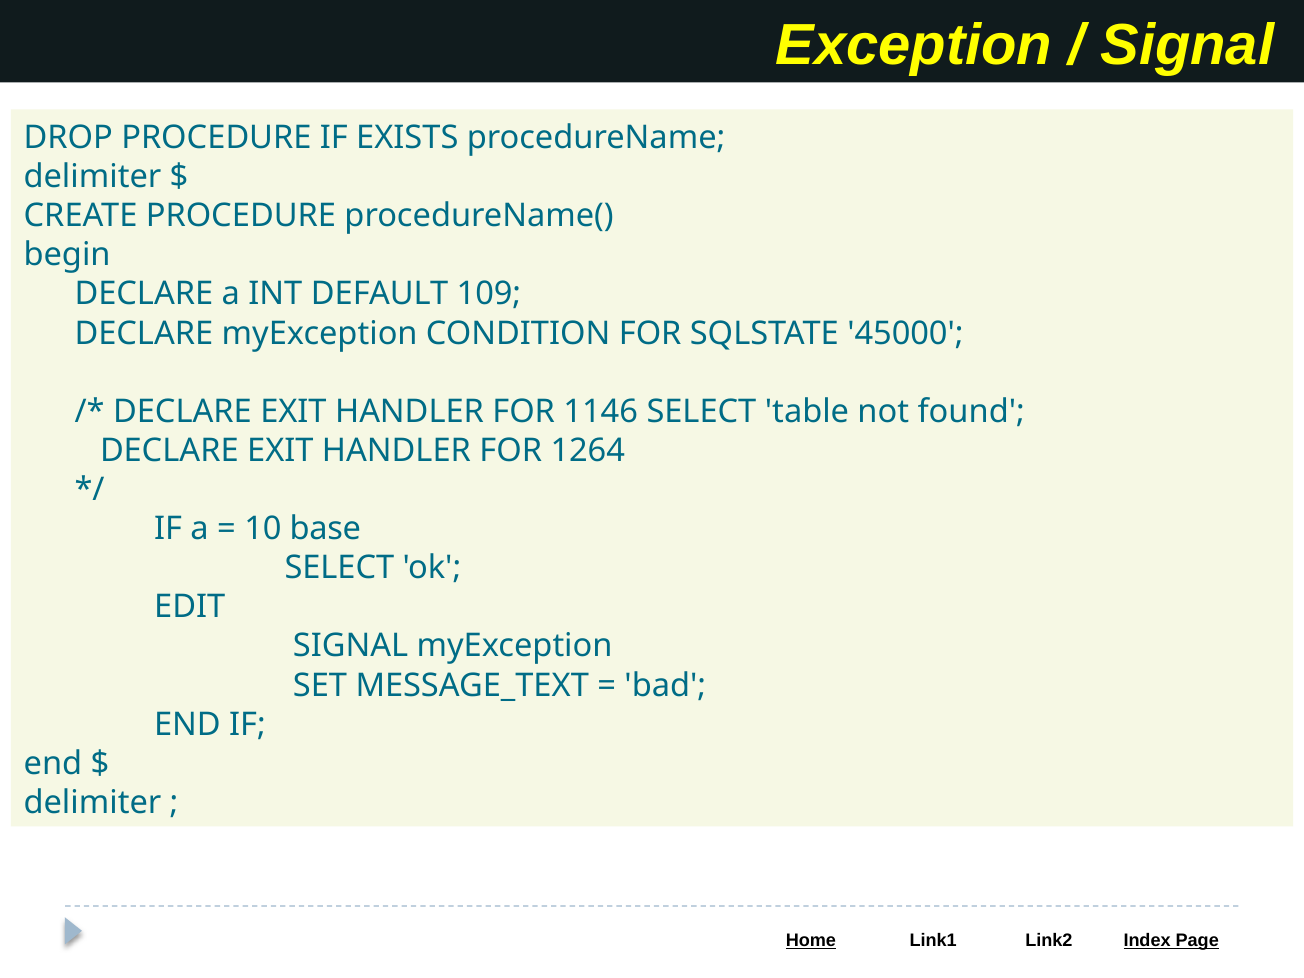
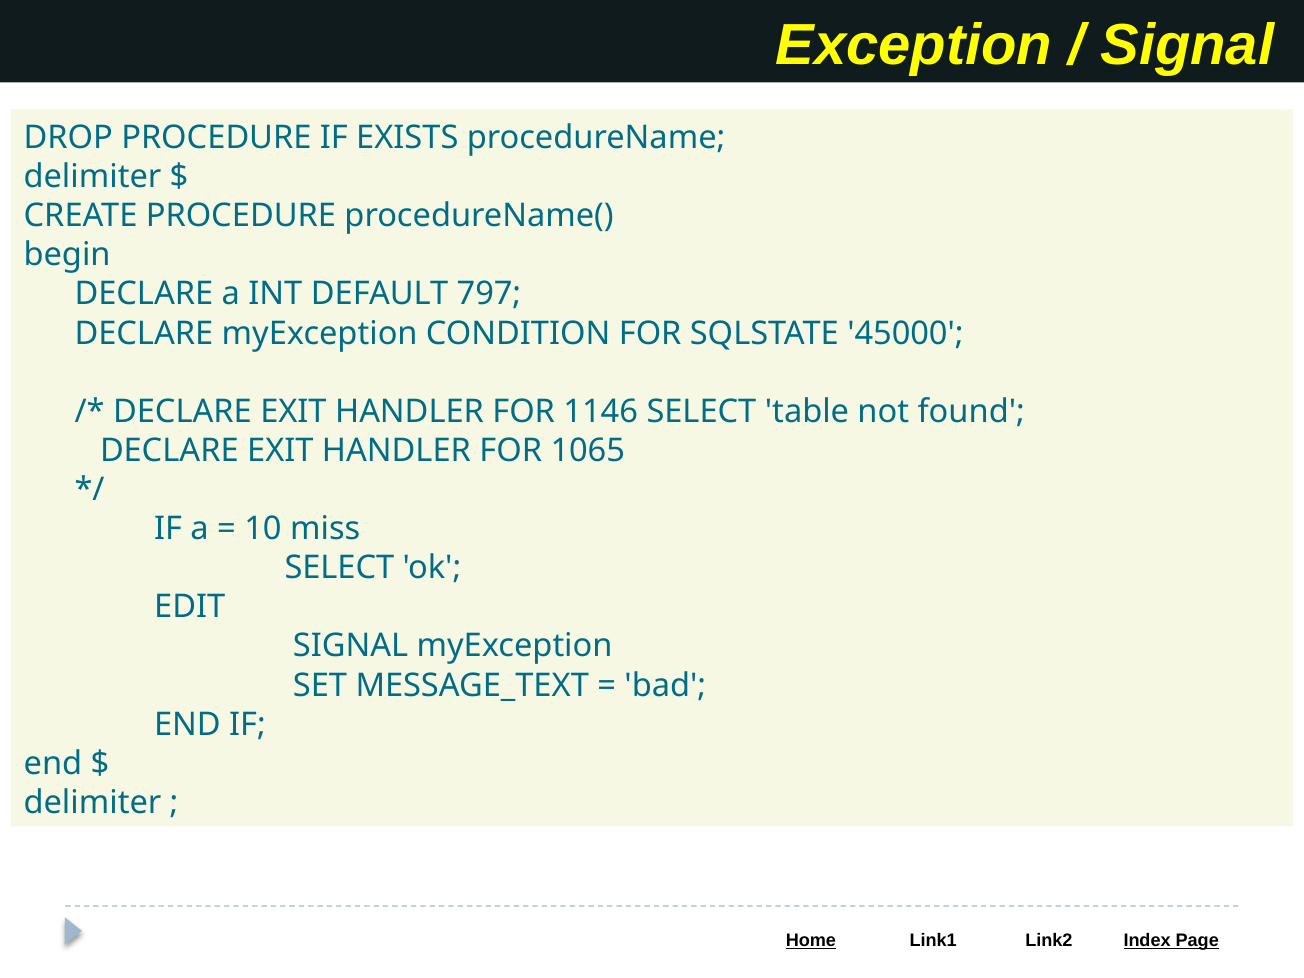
109: 109 -> 797 (489, 294)
1264: 1264 -> 1065 (588, 451)
base: base -> miss (325, 529)
